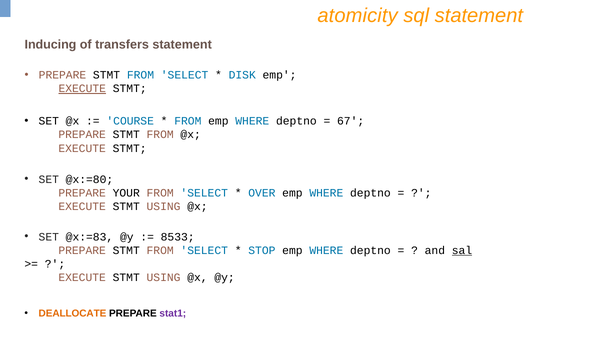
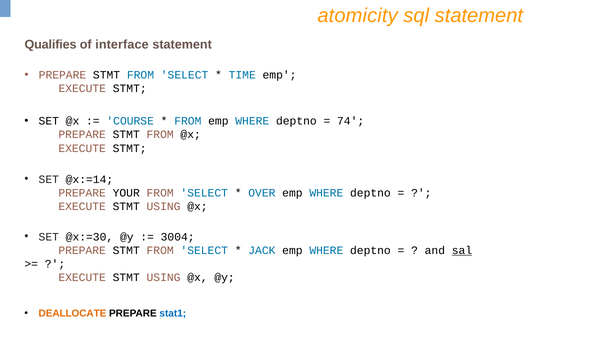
Inducing: Inducing -> Qualifies (51, 45)
transfers: transfers -> interface (122, 45)
DISK: DISK -> TIME (242, 75)
EXECUTE underline: present -> none (82, 89)
67: 67 -> 74 (351, 121)
@x:=80: @x:=80 -> @x:=14 (89, 179)
@x:=83: @x:=83 -> @x:=30 (89, 237)
8533: 8533 -> 3004 (178, 237)
STOP: STOP -> JACK (262, 251)
stat1 colour: purple -> blue (173, 314)
